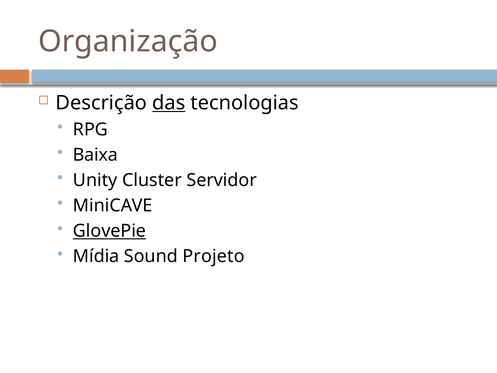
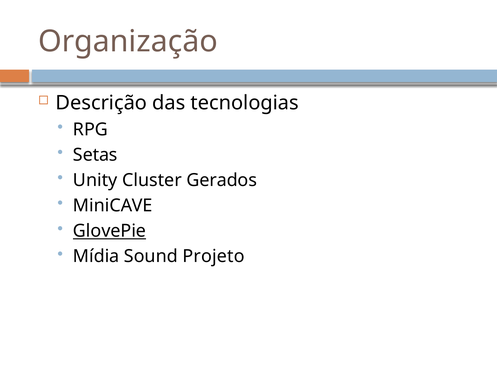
das underline: present -> none (169, 103)
Baixa: Baixa -> Setas (95, 155)
Servidor: Servidor -> Gerados (222, 180)
